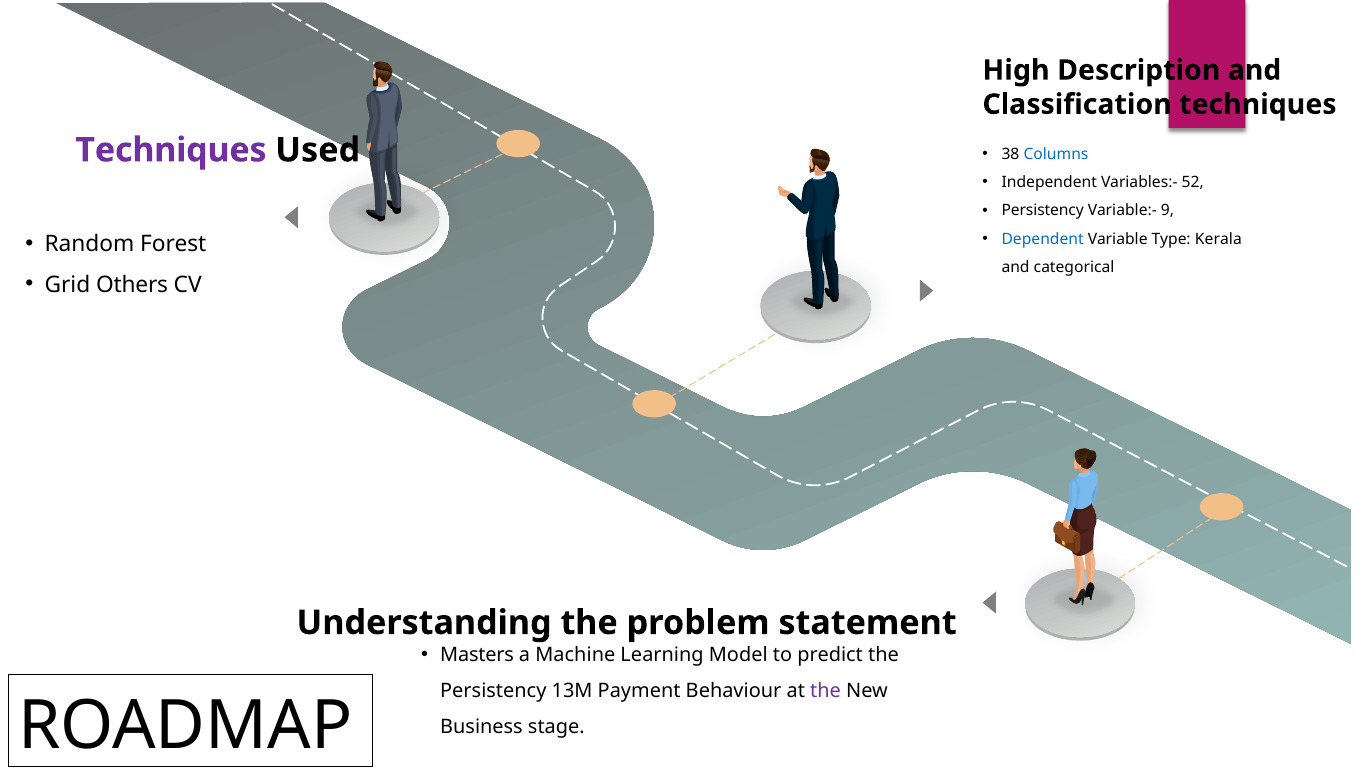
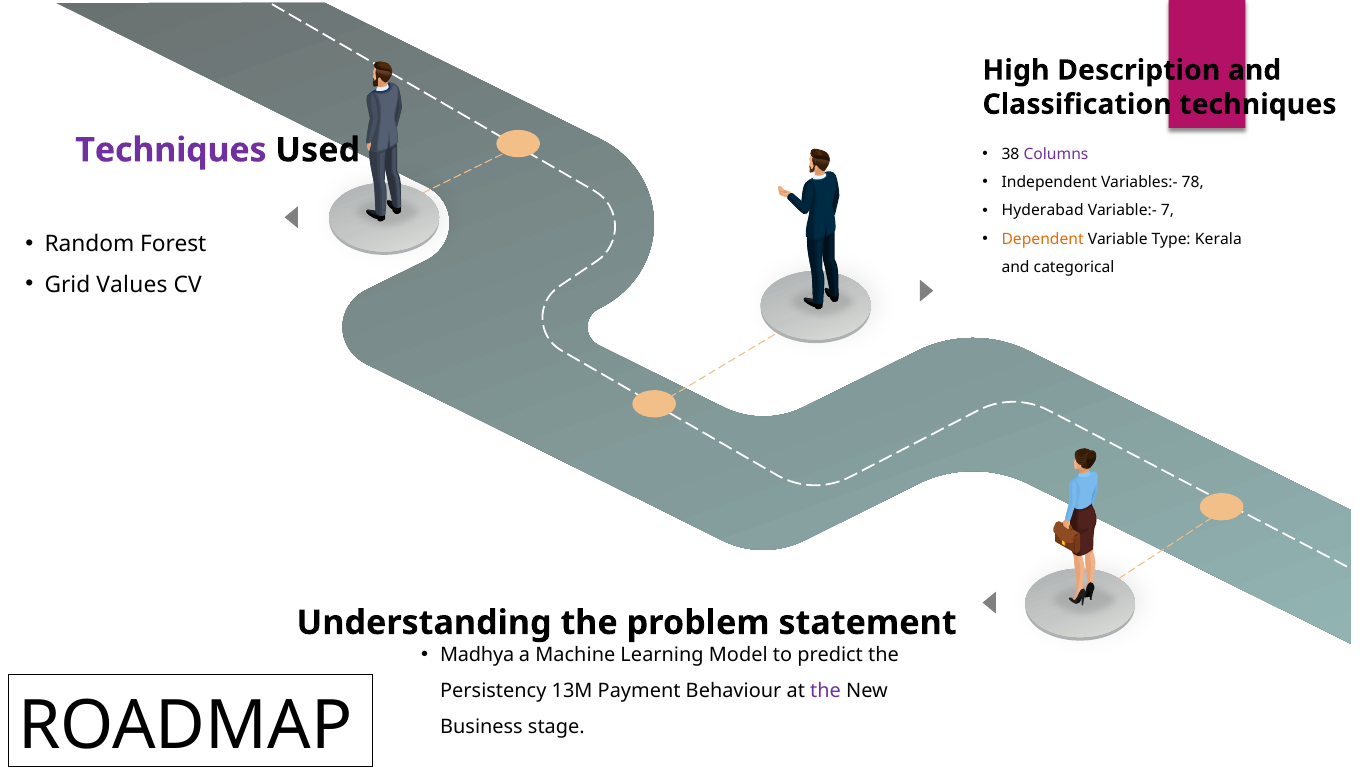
Columns colour: blue -> purple (1056, 154)
52: 52 -> 78 (1193, 182)
Persistency: Persistency -> Hyderabad (1043, 211)
9: 9 -> 7 (1167, 211)
Dependent colour: blue -> orange (1043, 239)
Others: Others -> Values (132, 285)
Masters: Masters -> Madhya (477, 655)
